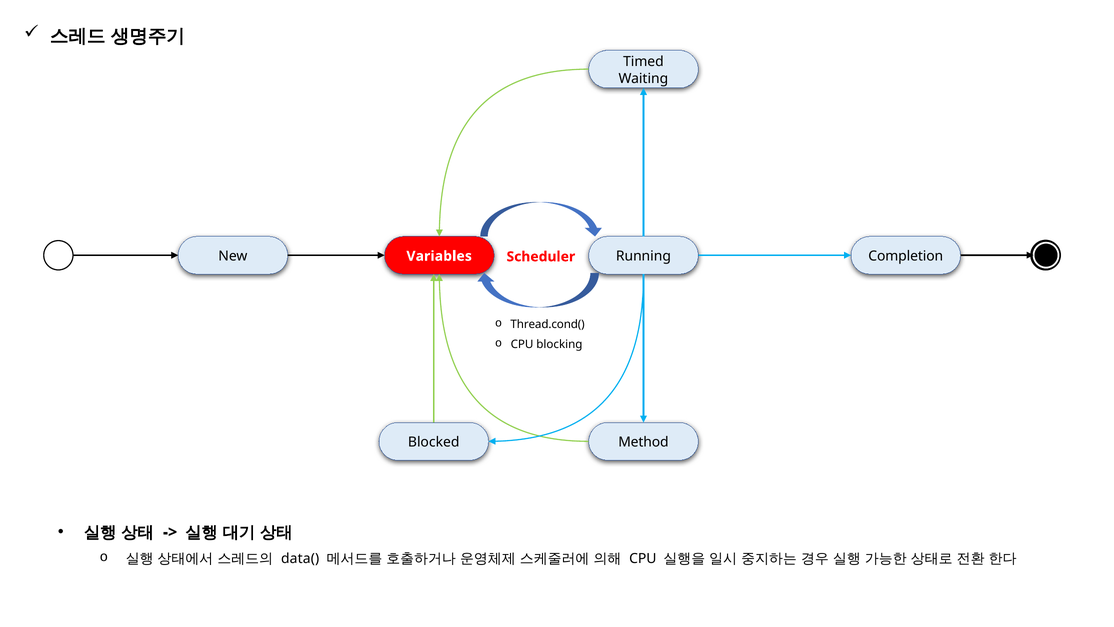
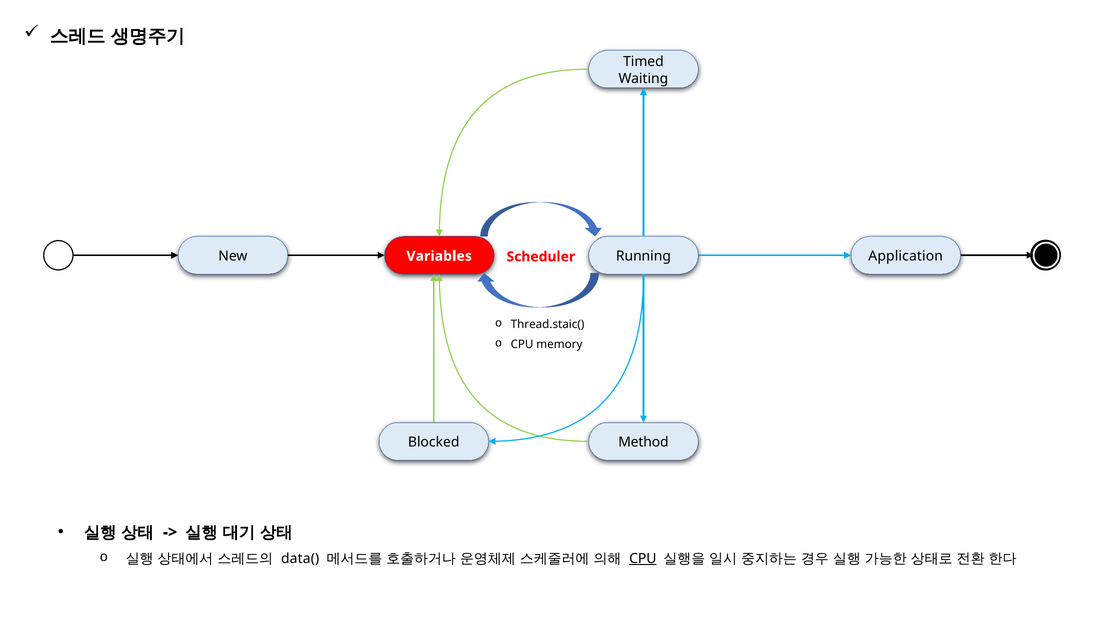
Completion: Completion -> Application (906, 256)
Thread.cond(: Thread.cond( -> Thread.staic( (548, 324)
blocking: blocking -> memory (559, 344)
CPU underline: none -> present (643, 558)
